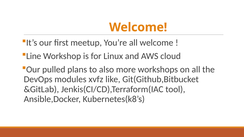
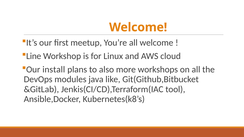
pulled: pulled -> install (54, 70)
xvfz: xvfz -> java (96, 80)
